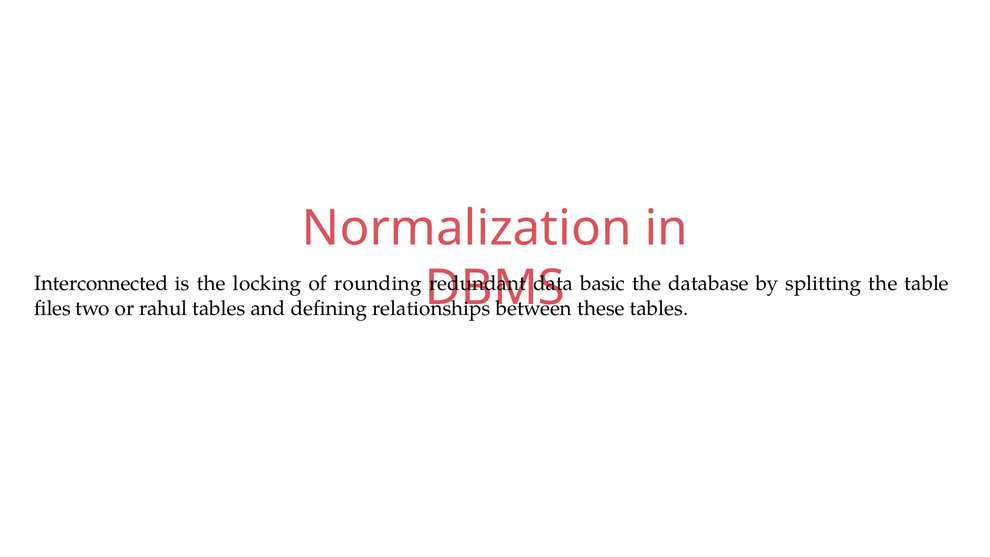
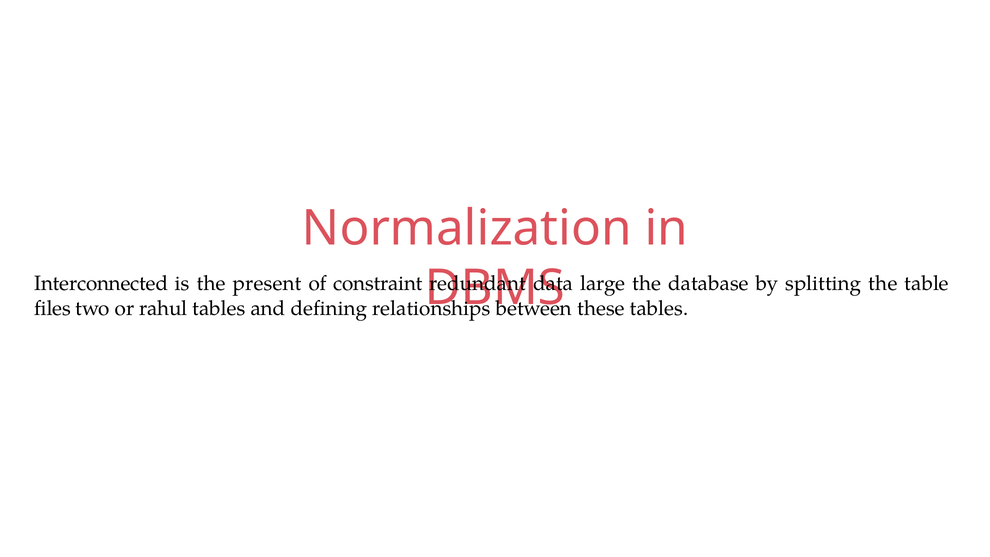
locking: locking -> present (267, 284)
rounding: rounding -> constraint (378, 284)
basic: basic -> large (603, 284)
